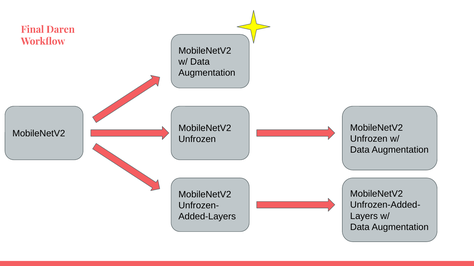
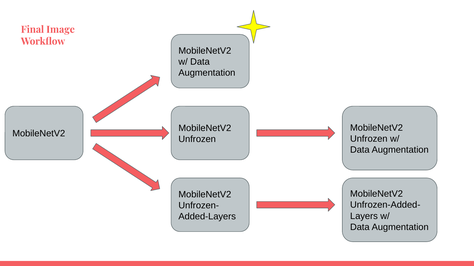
Daren: Daren -> Image (61, 30)
